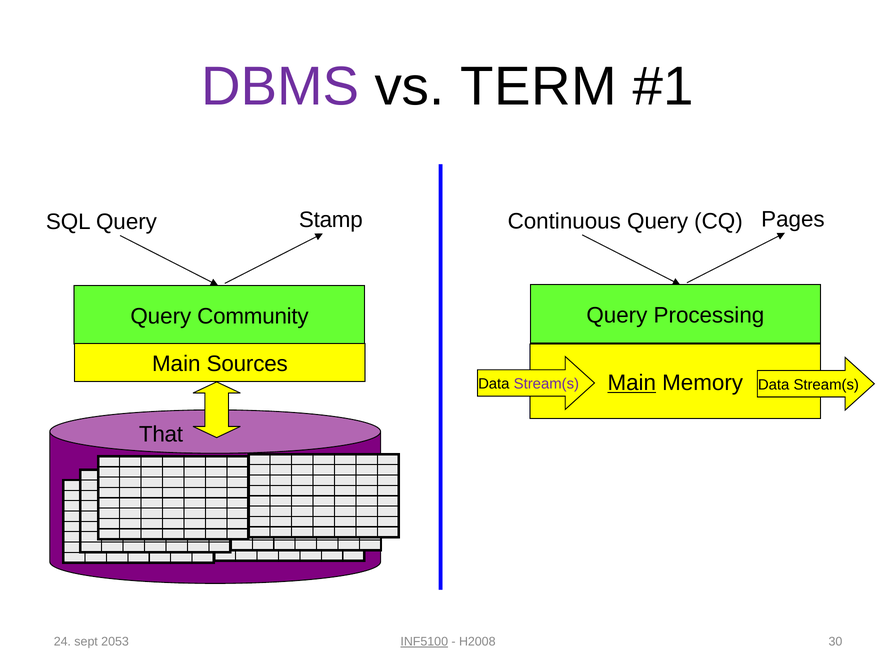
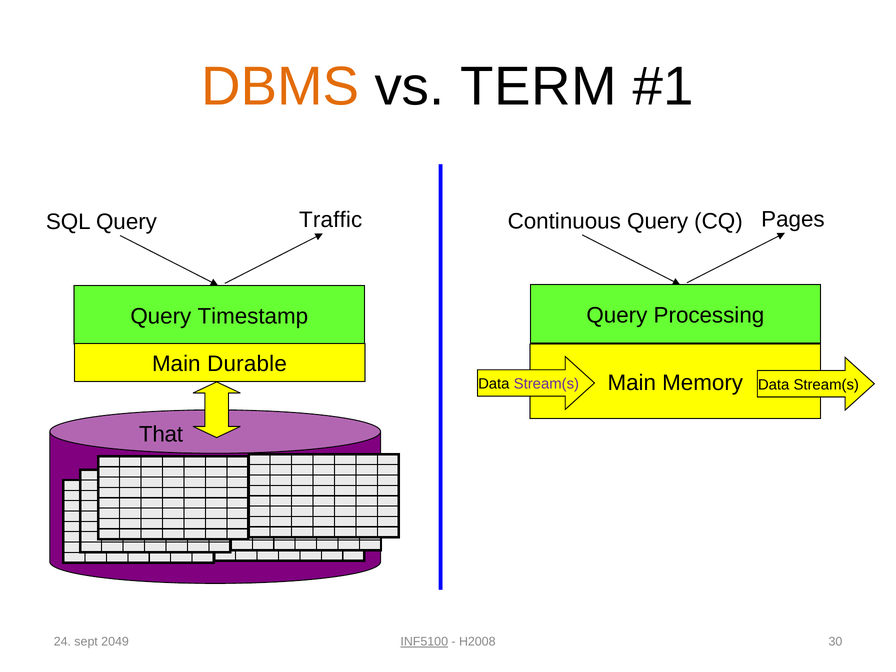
DBMS colour: purple -> orange (280, 87)
Stamp: Stamp -> Traffic (331, 220)
Community: Community -> Timestamp (253, 316)
Sources: Sources -> Durable (247, 364)
Main underline: present -> none (632, 383)
2053: 2053 -> 2049 (115, 642)
